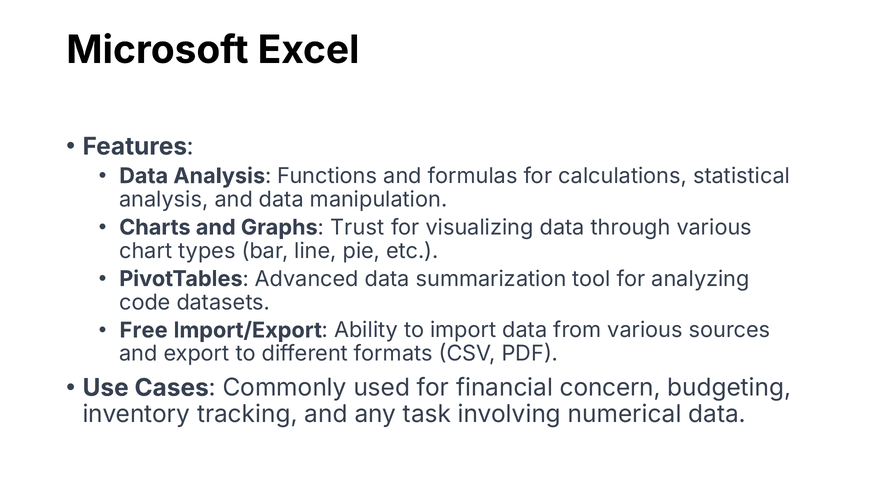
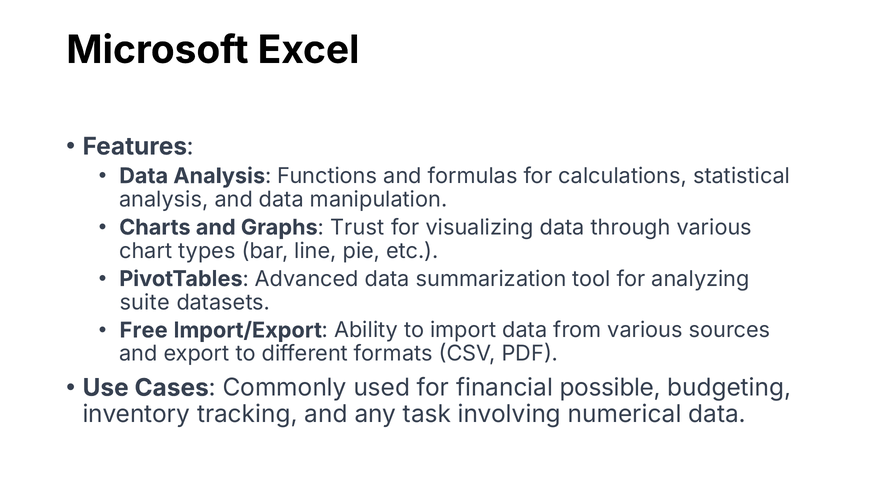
code: code -> suite (145, 302)
concern: concern -> possible (610, 388)
